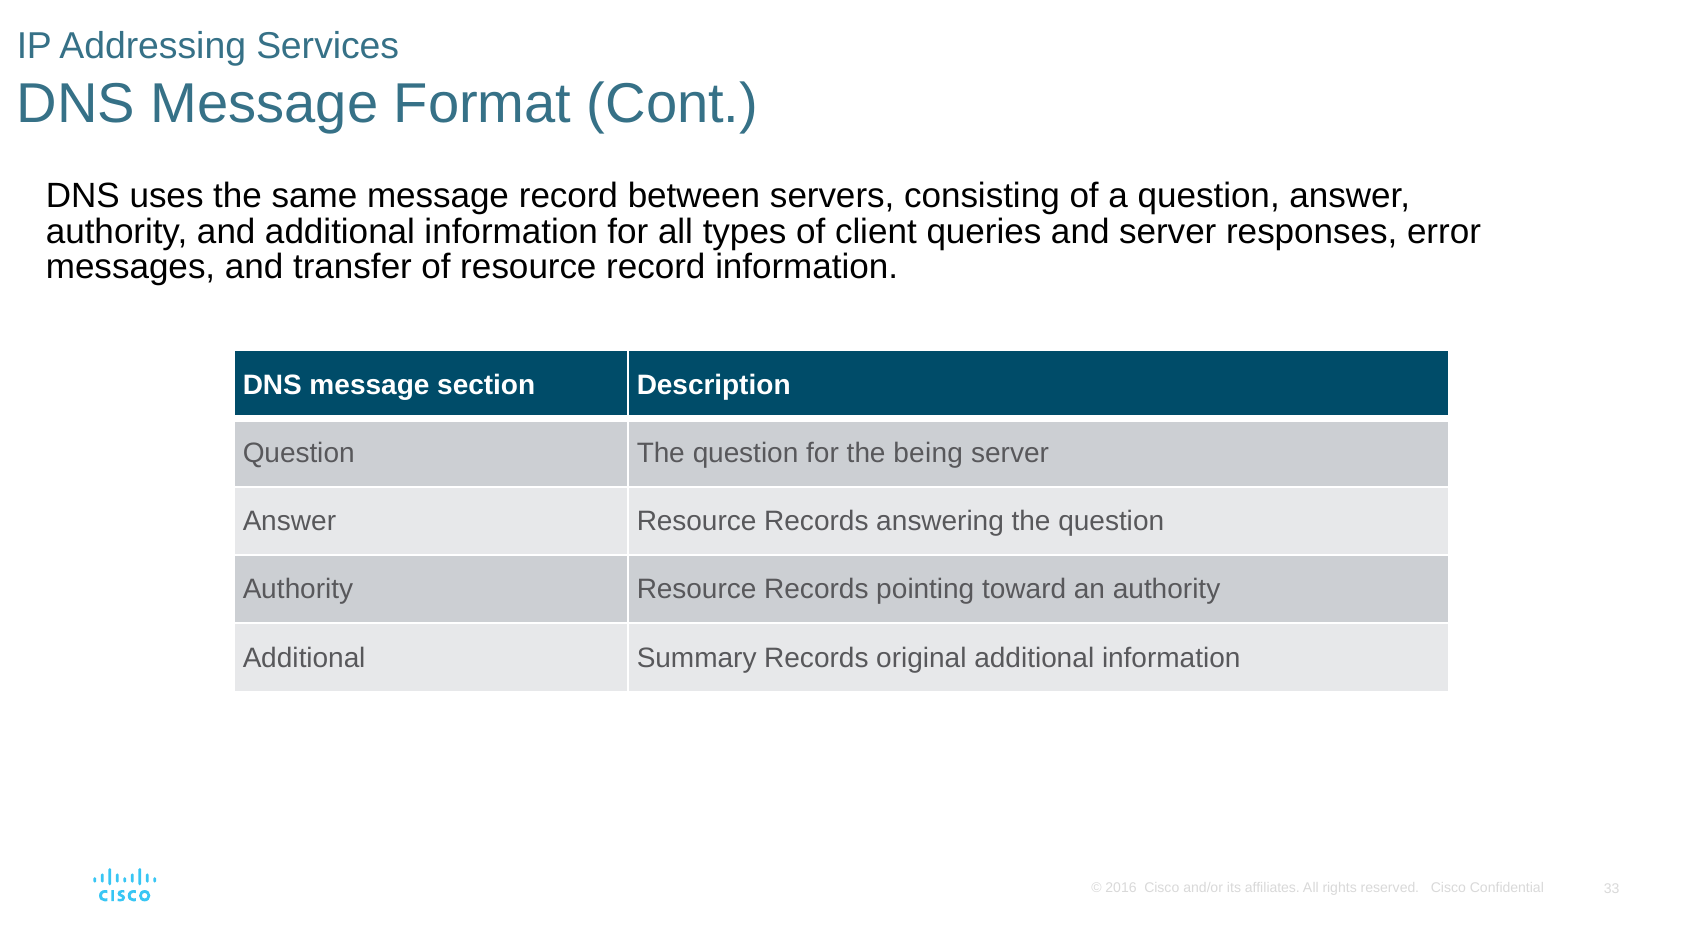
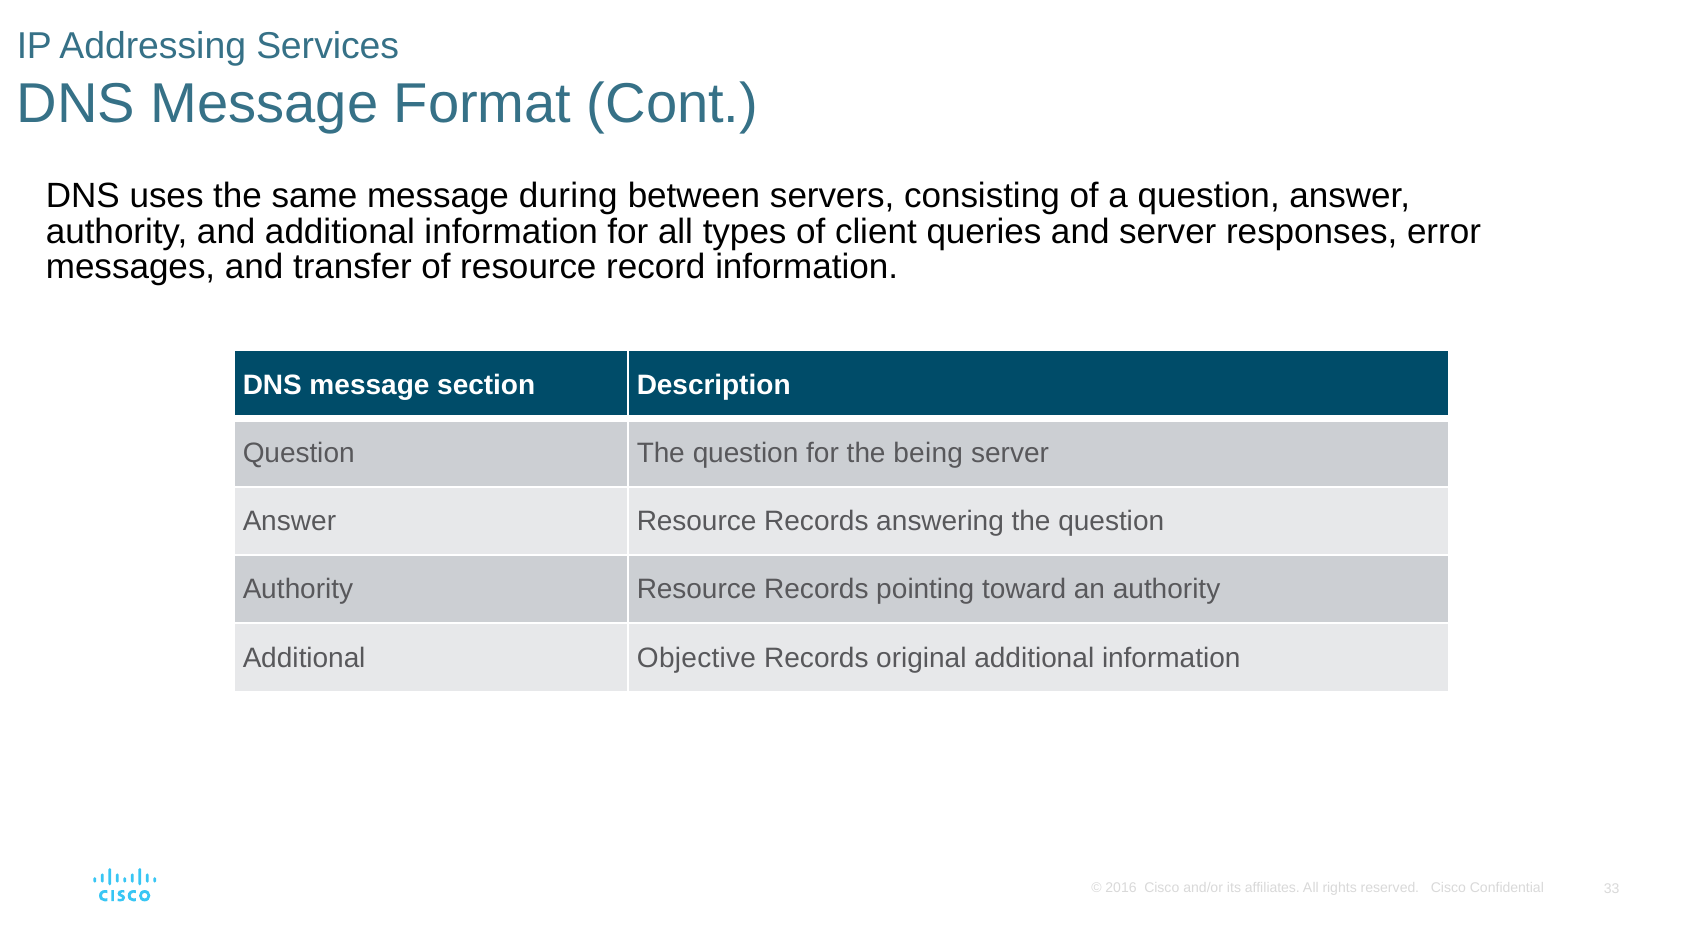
message record: record -> during (568, 196)
Summary: Summary -> Objective (696, 658)
